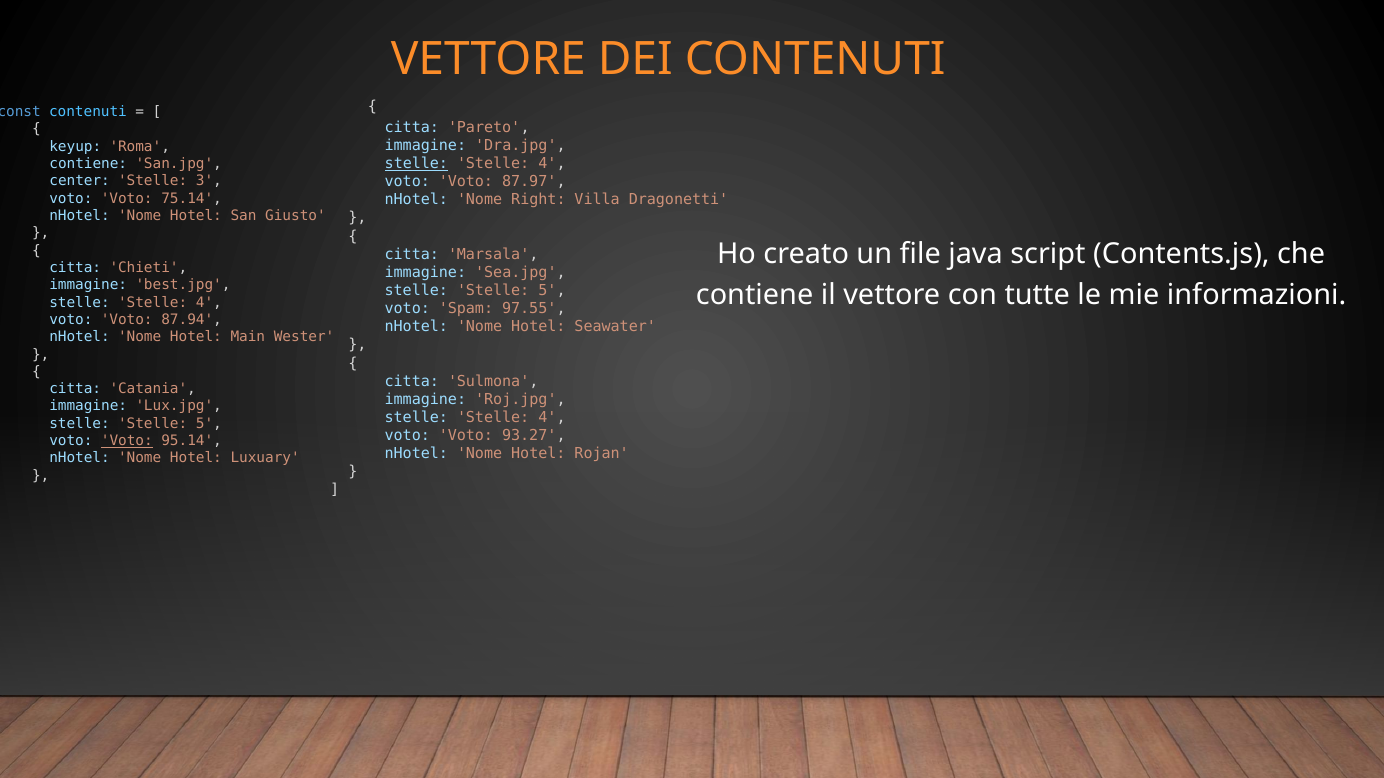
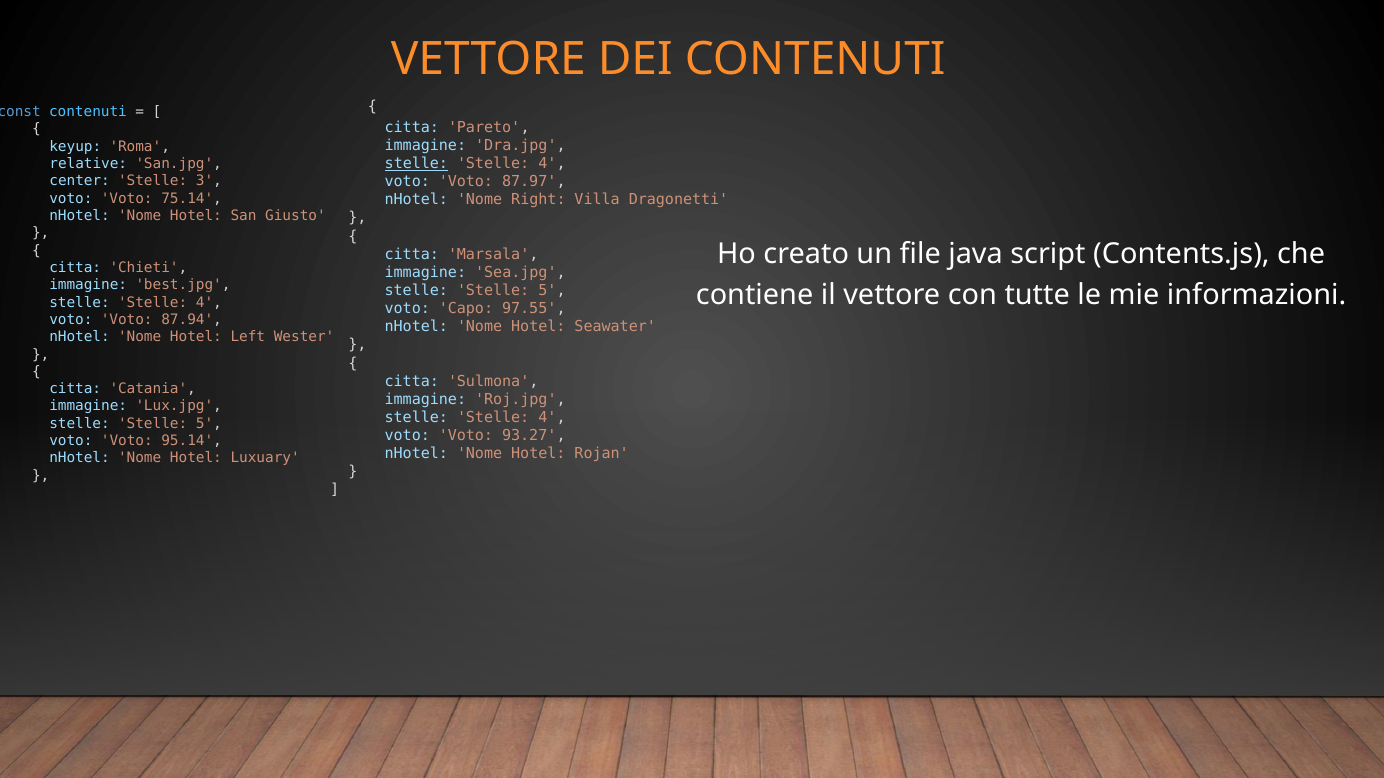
contiene: contiene -> relative (88, 164)
Spam: Spam -> Capo (466, 309)
Main: Main -> Left (248, 337)
Voto underline: present -> none (127, 441)
